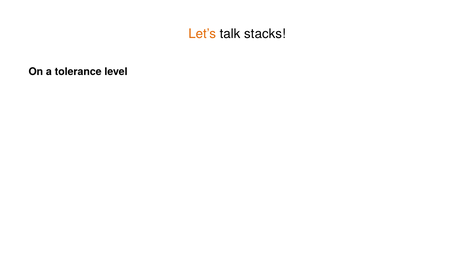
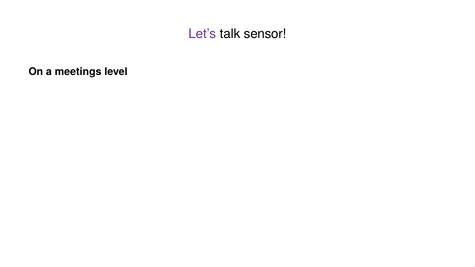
Let’s colour: orange -> purple (202, 34)
stacks: stacks -> sensor (265, 34)
tolerance: tolerance -> meetings (78, 72)
